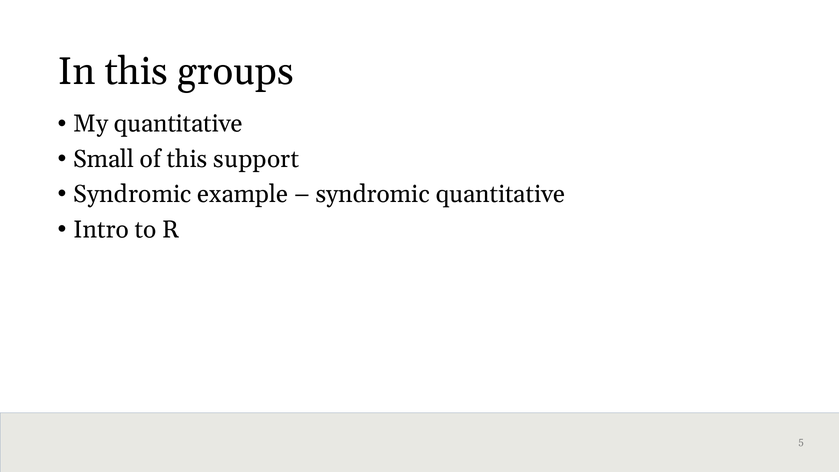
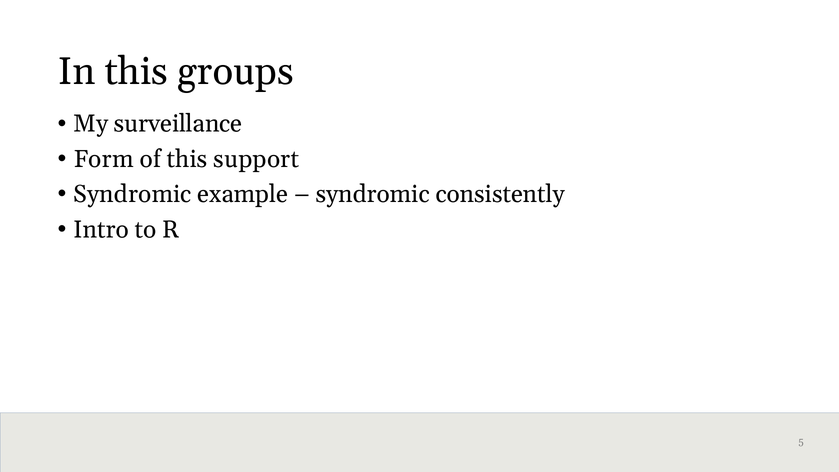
My quantitative: quantitative -> surveillance (178, 124)
Small: Small -> Form (104, 159)
syndromic quantitative: quantitative -> consistently (500, 194)
